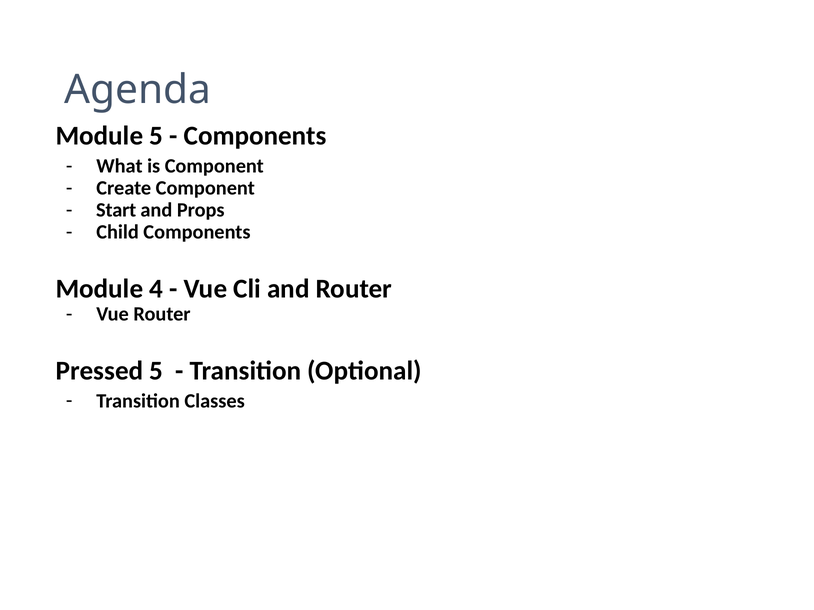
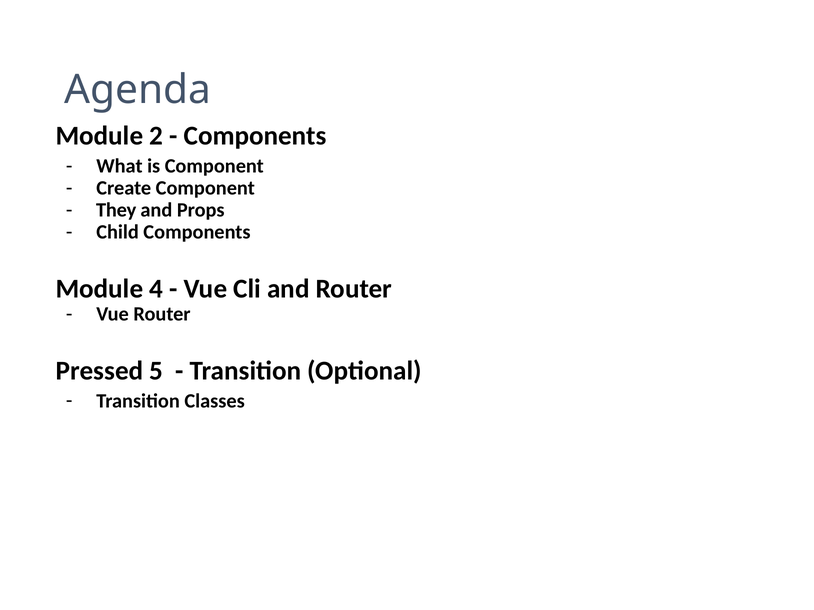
Module 5: 5 -> 2 (156, 136)
Start: Start -> They (116, 210)
